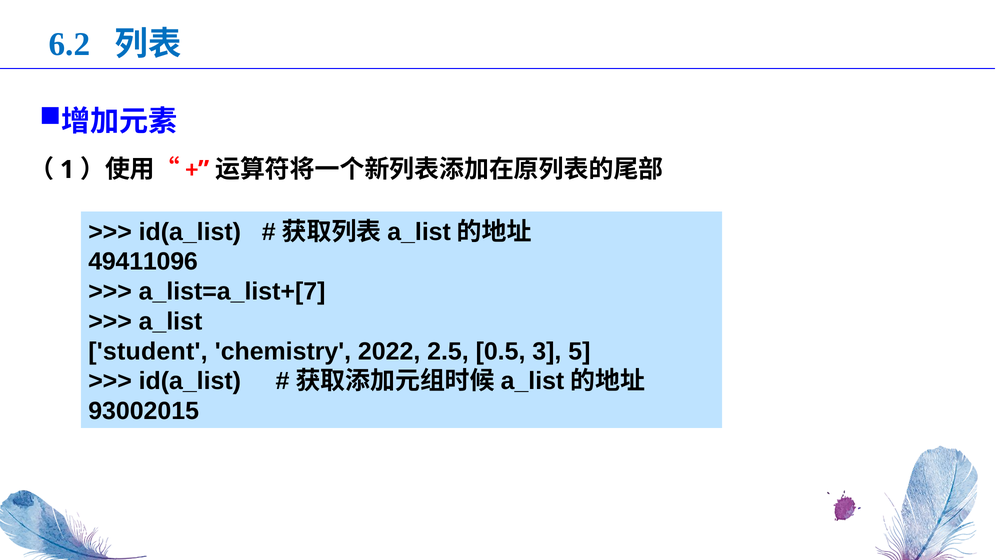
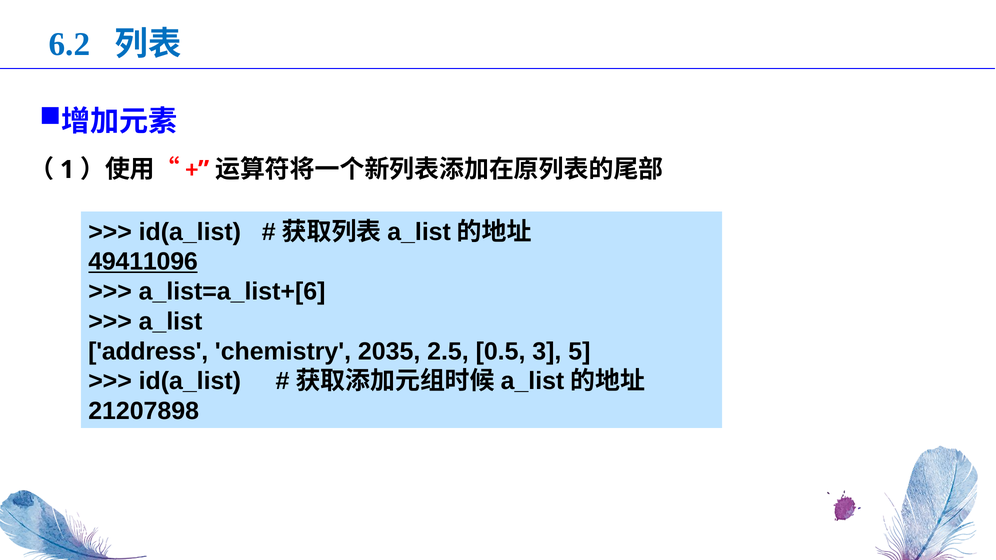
49411096 underline: none -> present (143, 262)
a_list=a_list+[7: a_list=a_list+[7 -> a_list=a_list+[6 (232, 292)
student: student -> address (148, 352)
2022: 2022 -> 2035 (389, 352)
93002015: 93002015 -> 21207898 (144, 411)
